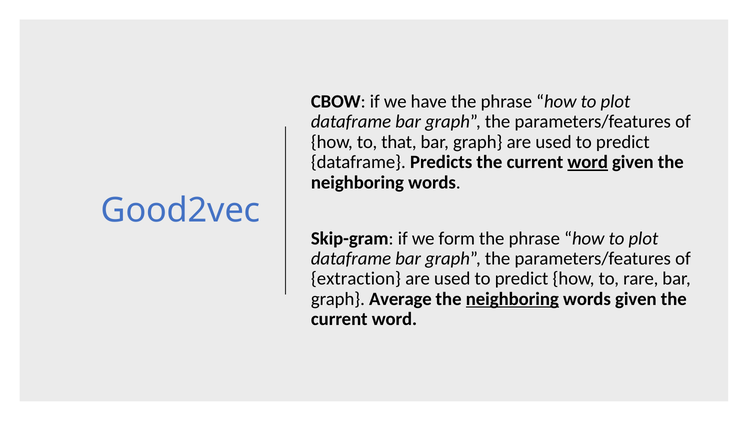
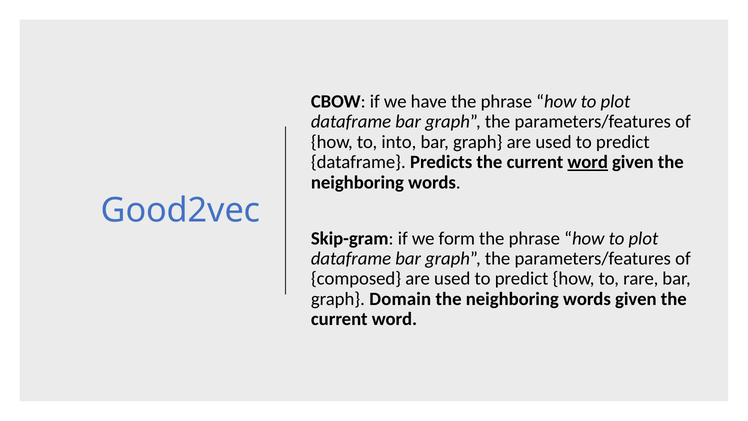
that: that -> into (399, 142)
extraction: extraction -> composed (356, 279)
Average: Average -> Domain (400, 299)
neighboring underline: present -> none (512, 299)
